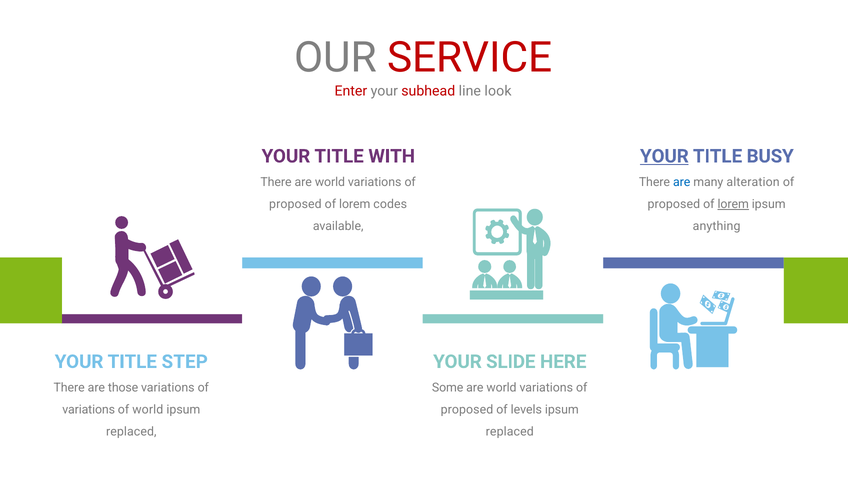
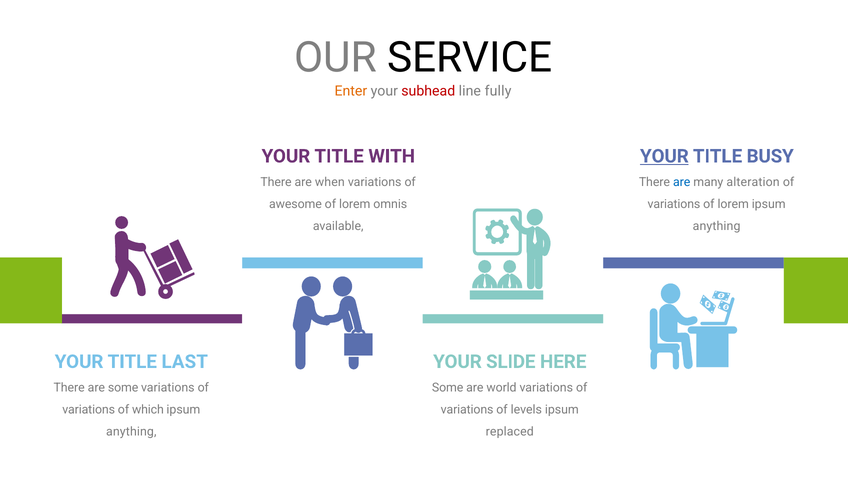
SERVICE colour: red -> black (470, 58)
Enter colour: red -> orange (351, 91)
look: look -> fully (498, 91)
There are world: world -> when (330, 182)
proposed: proposed -> awesome (295, 204)
codes: codes -> omnis (390, 204)
proposed: proposed -> variations (674, 204)
lorem underline: present -> none (733, 204)
STEP: STEP -> LAST (185, 362)
are those: those -> some (123, 387)
of world: world -> which (148, 410)
proposed: proposed -> variations (467, 410)
replaced: replaced -> anything (131, 432)
